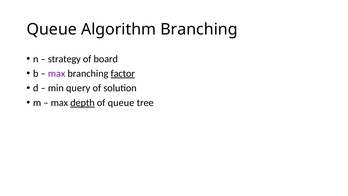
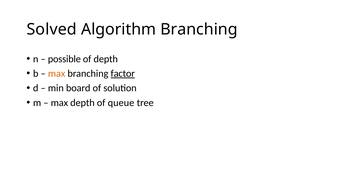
Queue: Queue -> Solved (52, 29)
strategy: strategy -> possible (64, 59)
of board: board -> depth (106, 59)
max colour: purple -> orange (57, 73)
query: query -> board (78, 88)
depth underline: present -> none (82, 103)
